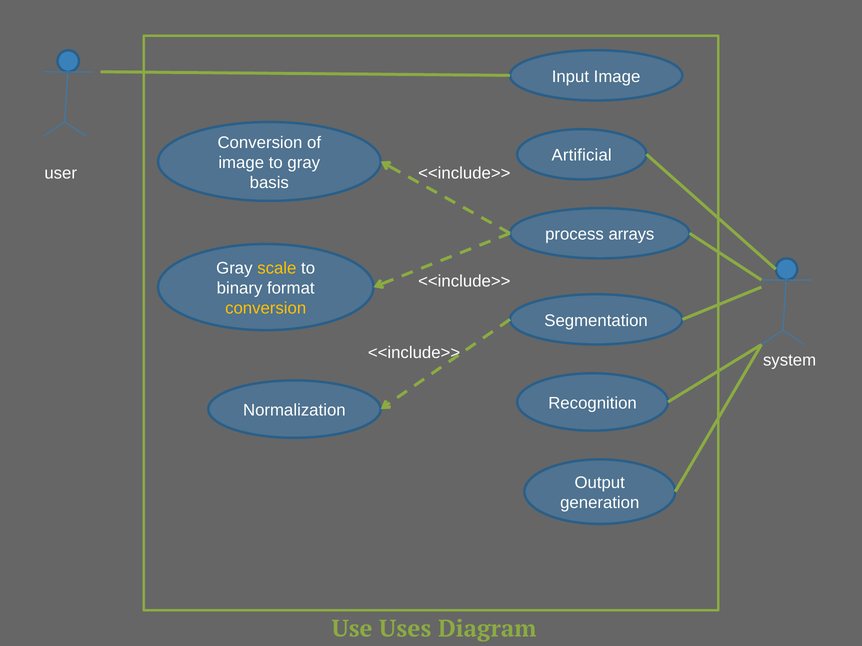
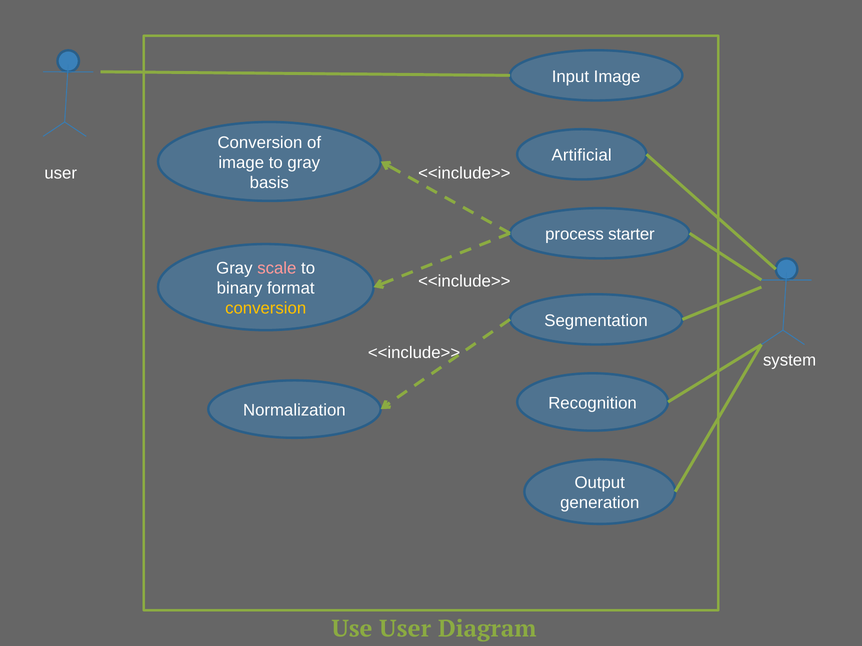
arrays: arrays -> starter (631, 235)
scale colour: yellow -> pink (277, 268)
Use Uses: Uses -> User (405, 629)
